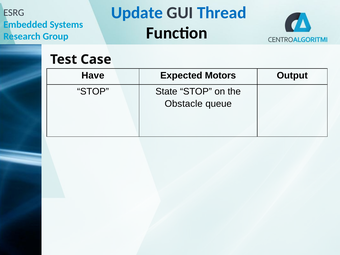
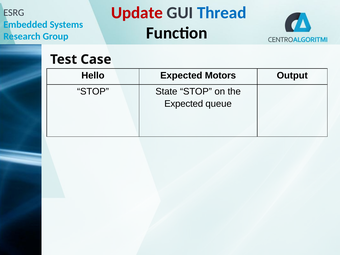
Update colour: blue -> red (137, 13)
Have: Have -> Hello (93, 75)
Obstacle: Obstacle -> Expected (184, 104)
